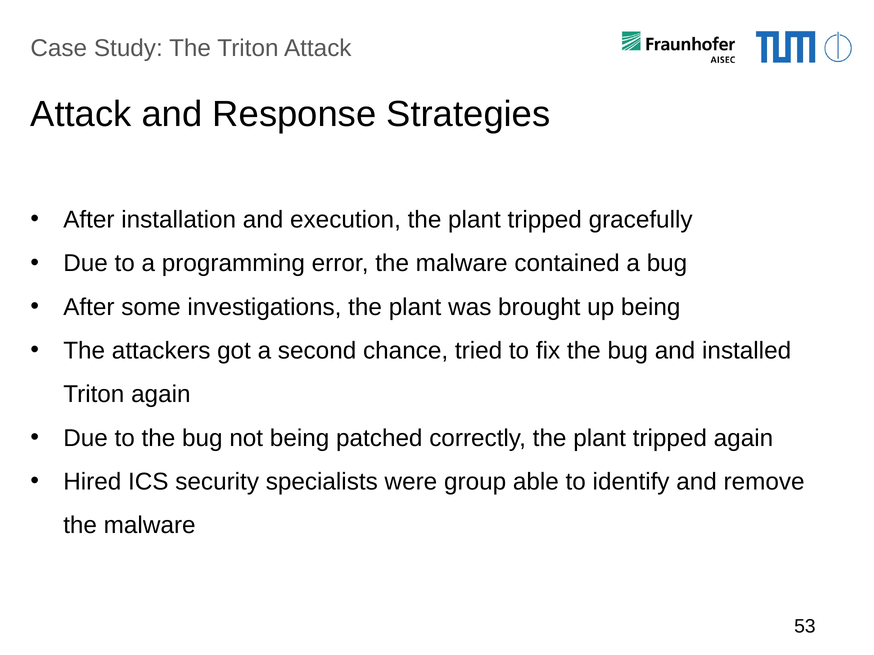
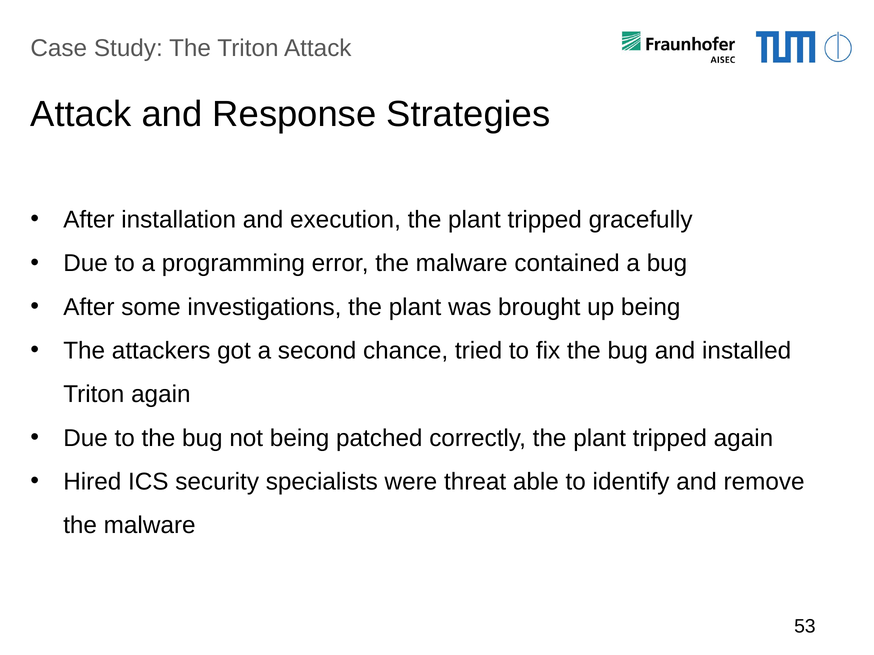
group: group -> threat (475, 482)
